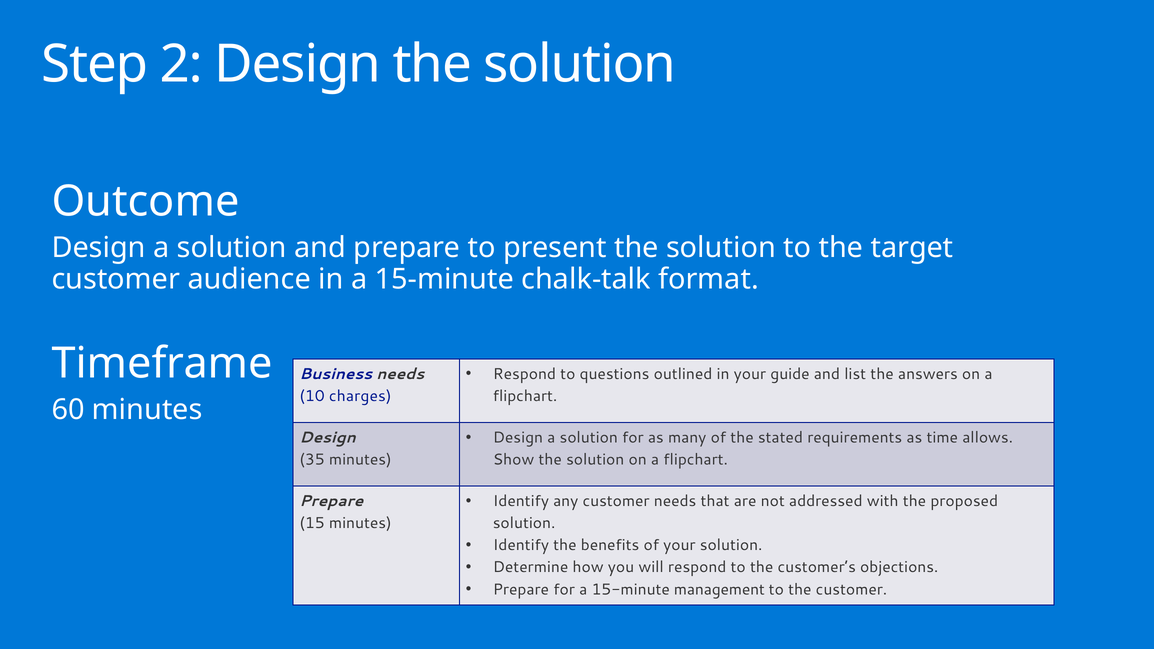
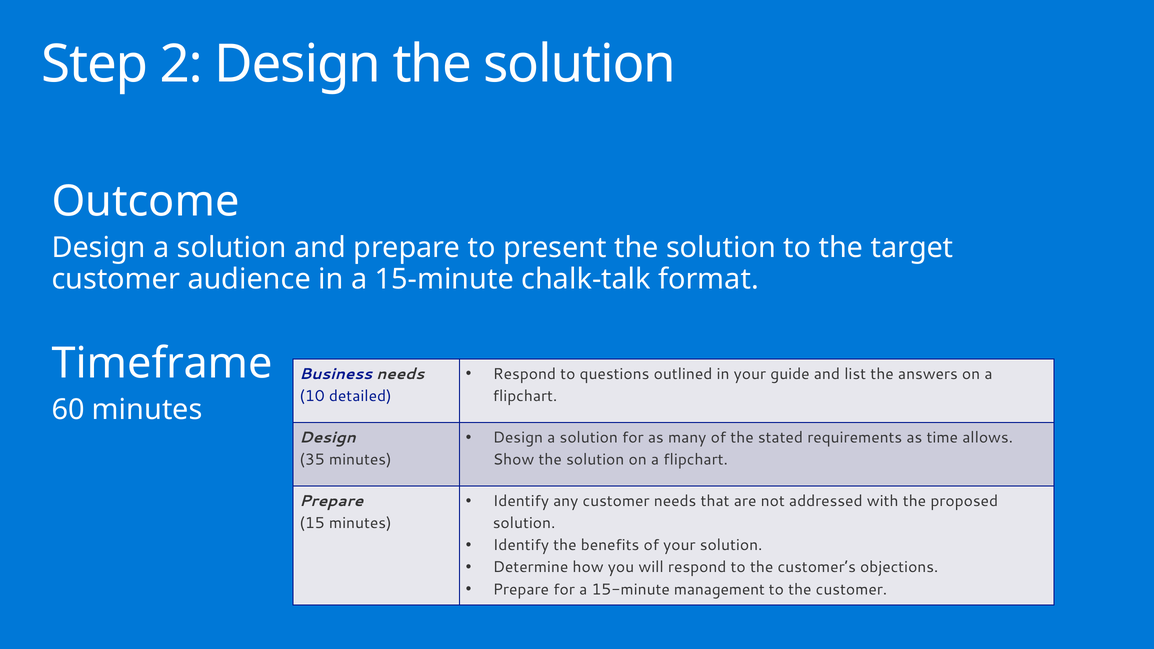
charges: charges -> detailed (360, 396)
